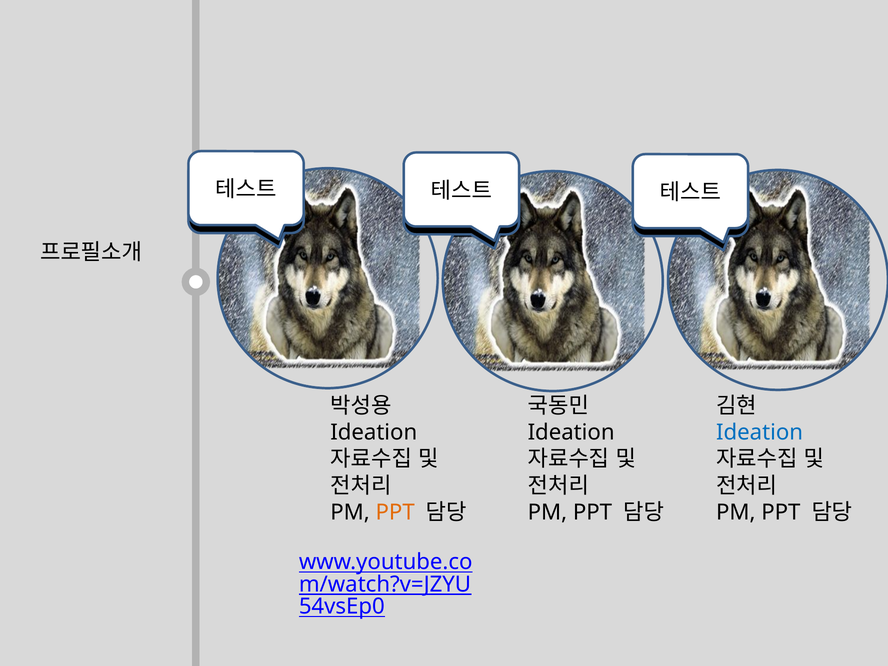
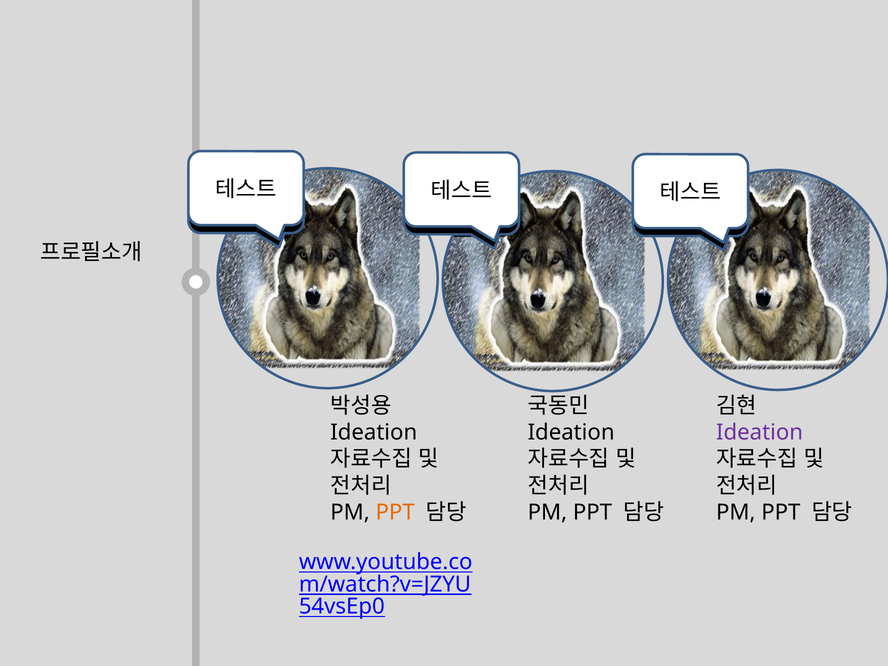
Ideation colour: blue -> purple (760, 433)
